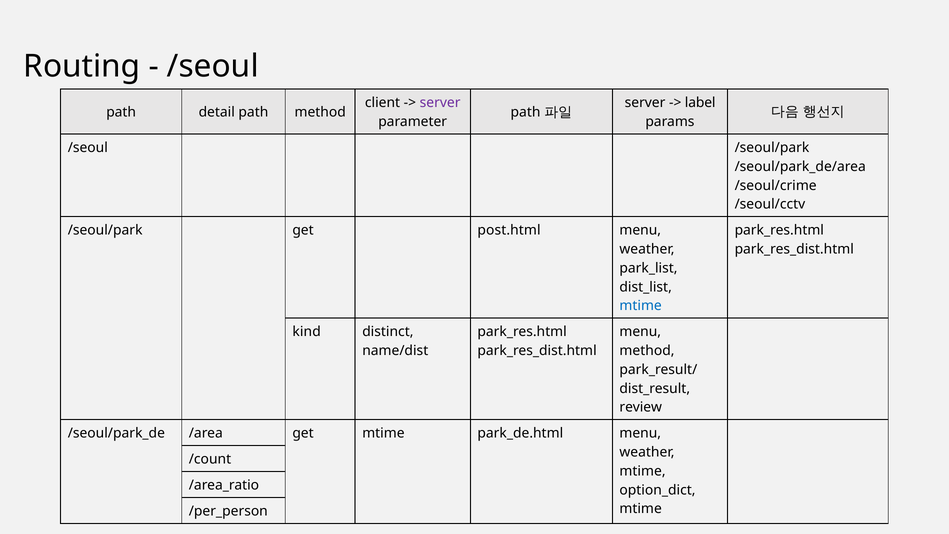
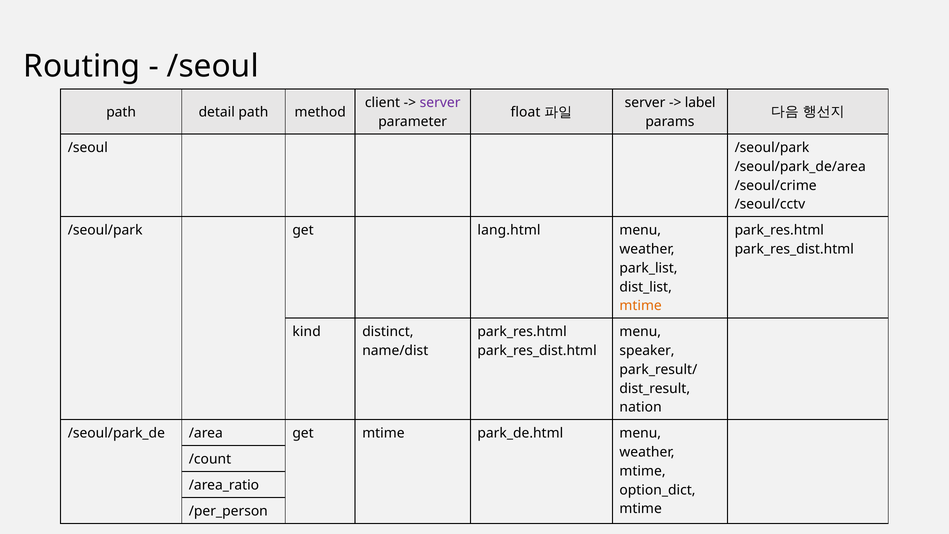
path: path -> float (526, 112)
post.html: post.html -> lang.html (509, 230)
mtime colour: blue -> orange (641, 306)
method: method -> speaker (647, 351)
review: review -> nation (641, 407)
